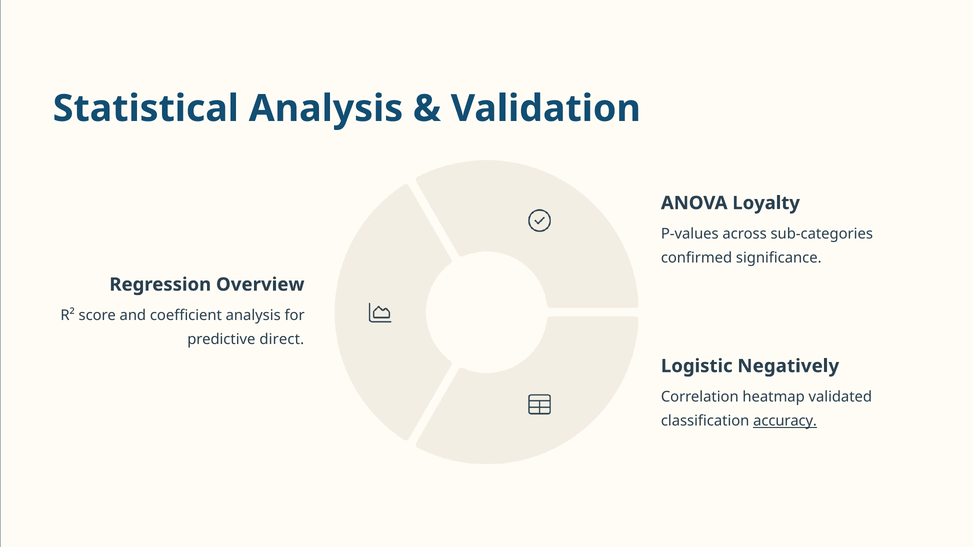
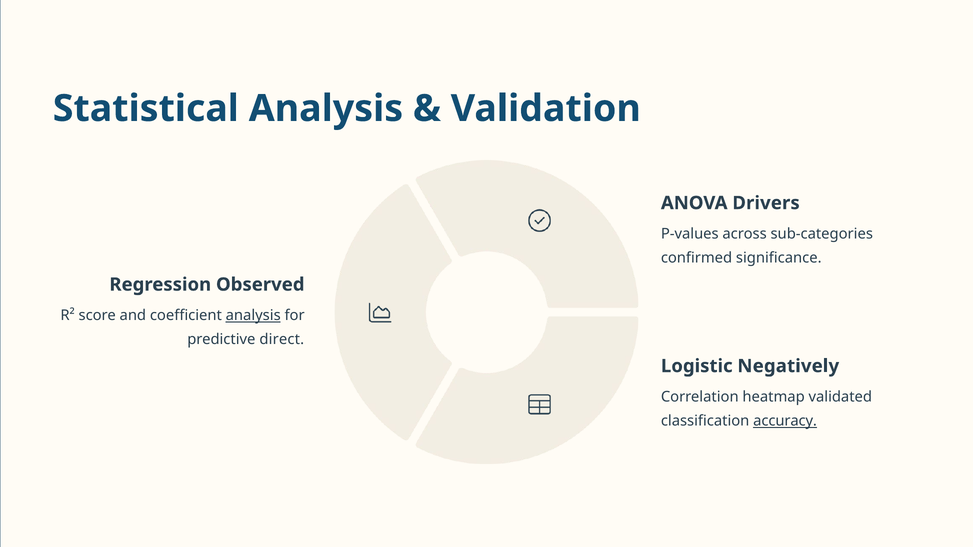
Loyalty: Loyalty -> Drivers (766, 203)
Overview: Overview -> Observed (260, 285)
analysis underline: none -> present (253, 316)
